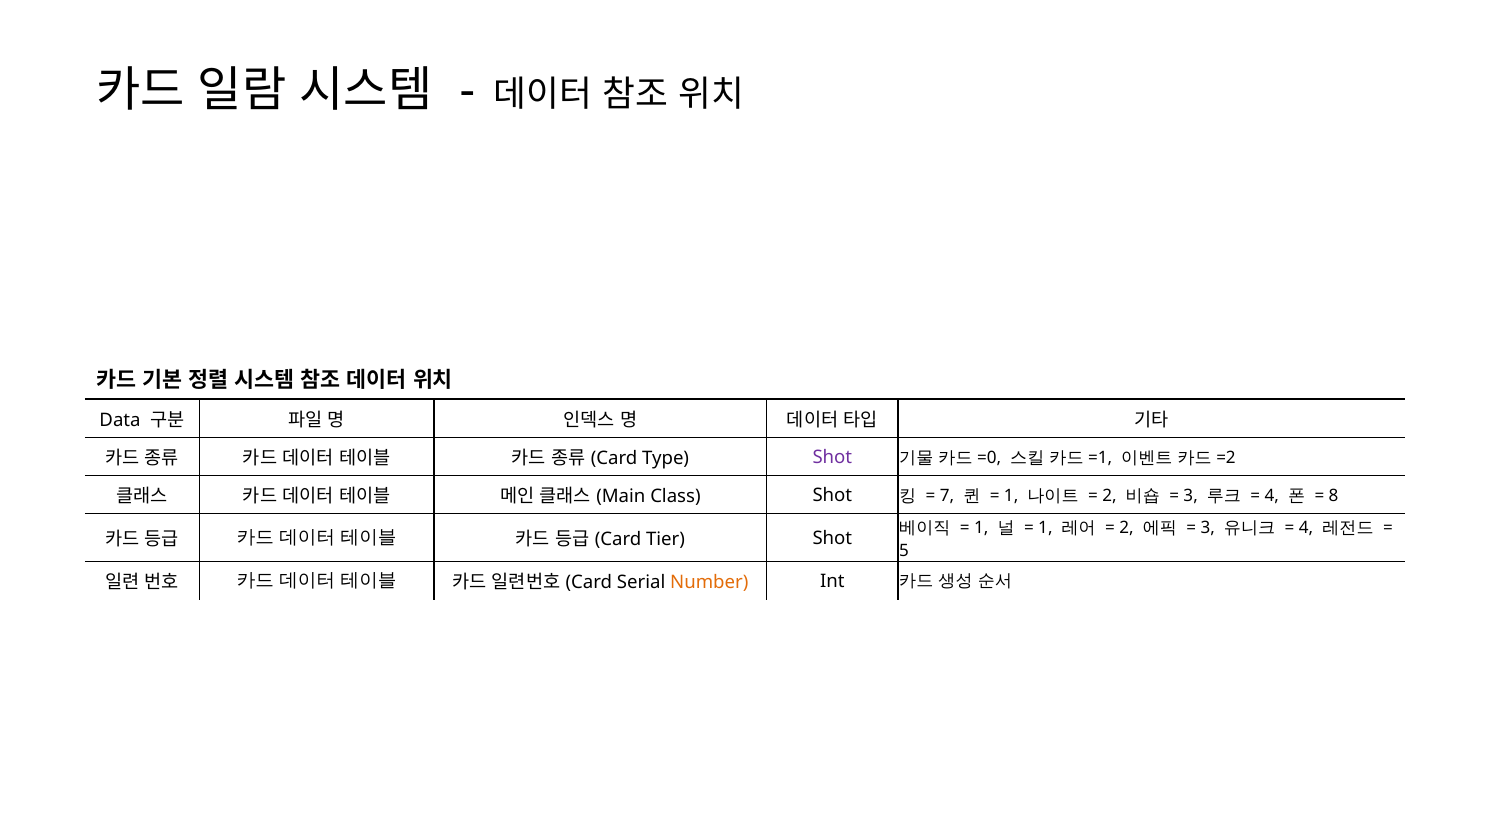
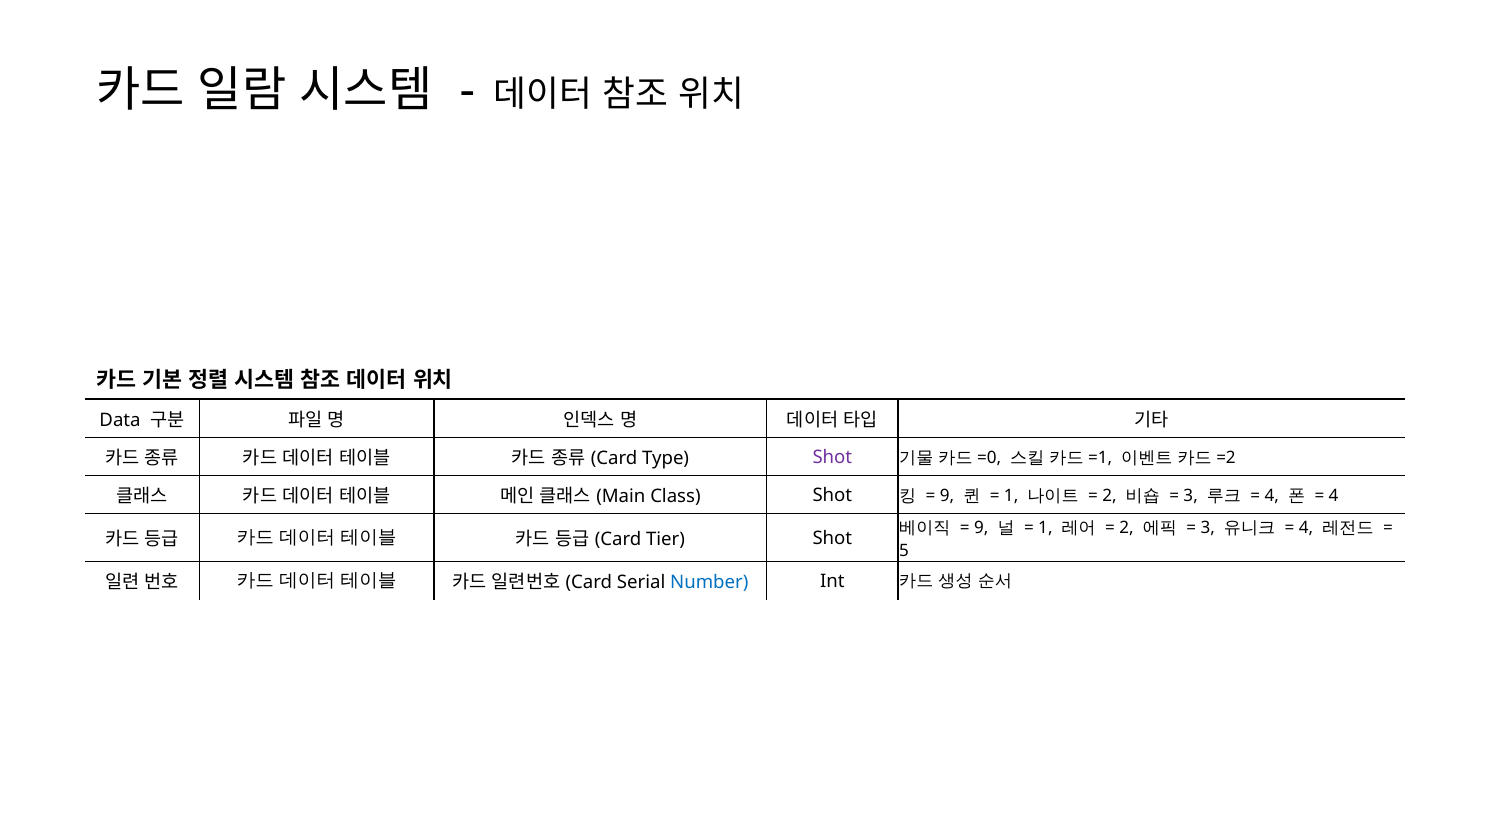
7: 7 -> 9 (947, 496)
8: 8 -> 4 (1334, 496)
1: 1 -> 9 (981, 528)
Number colour: orange -> blue (709, 583)
